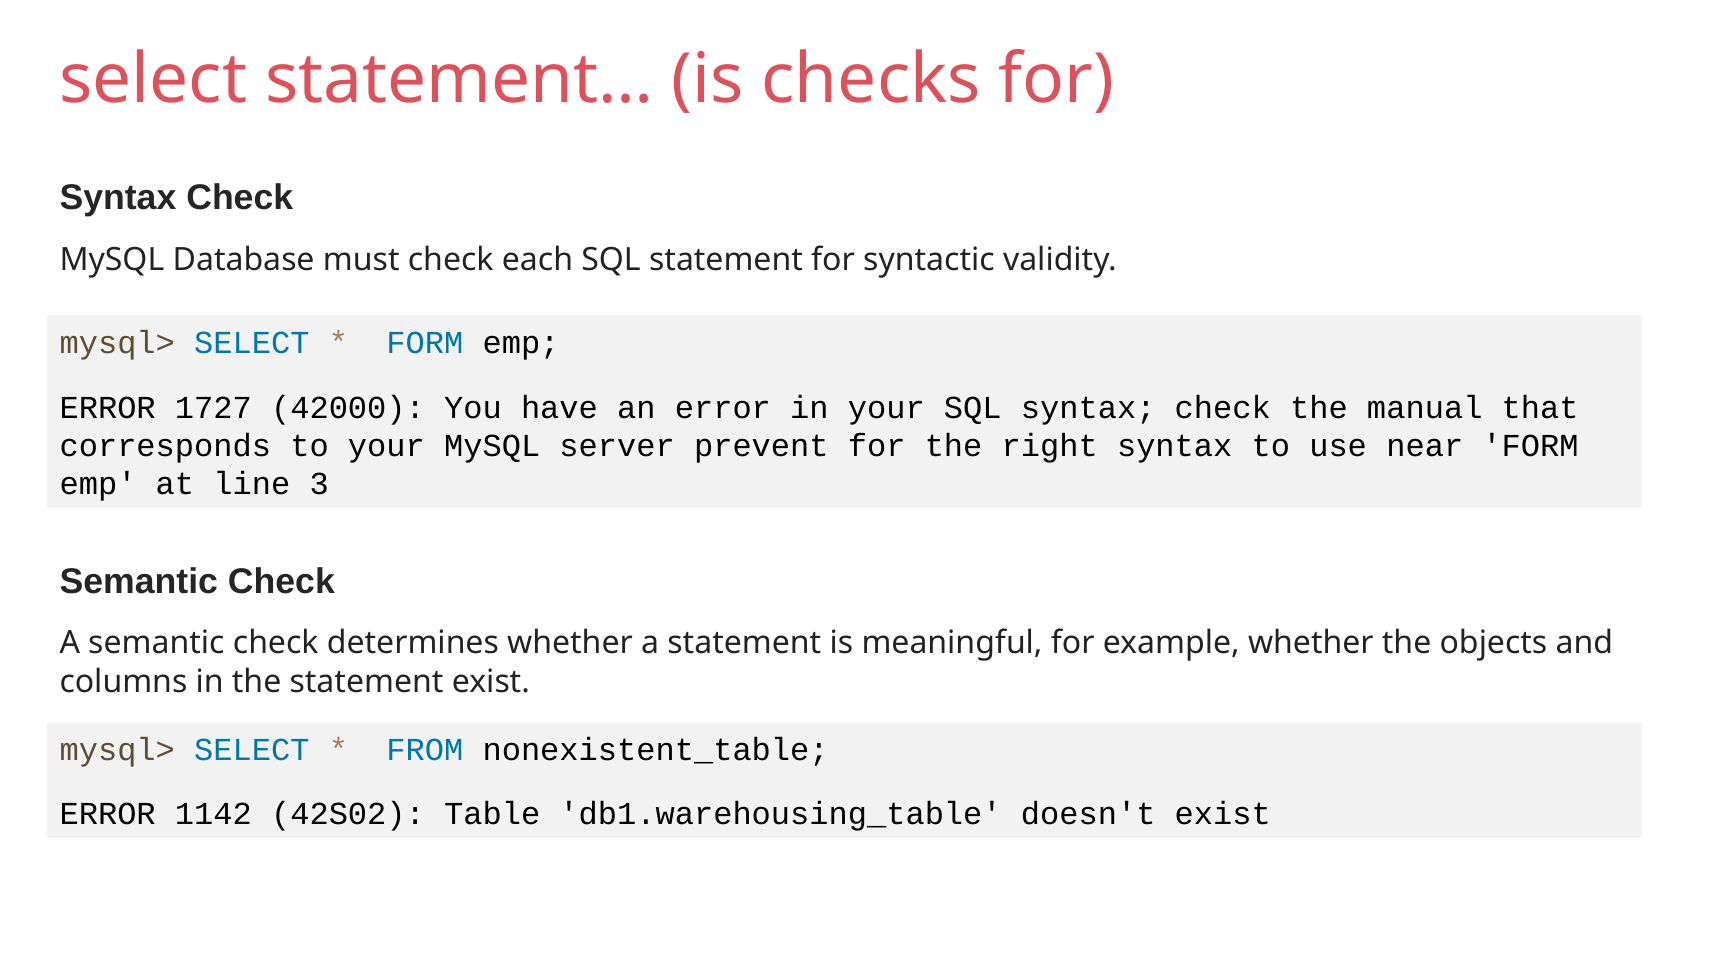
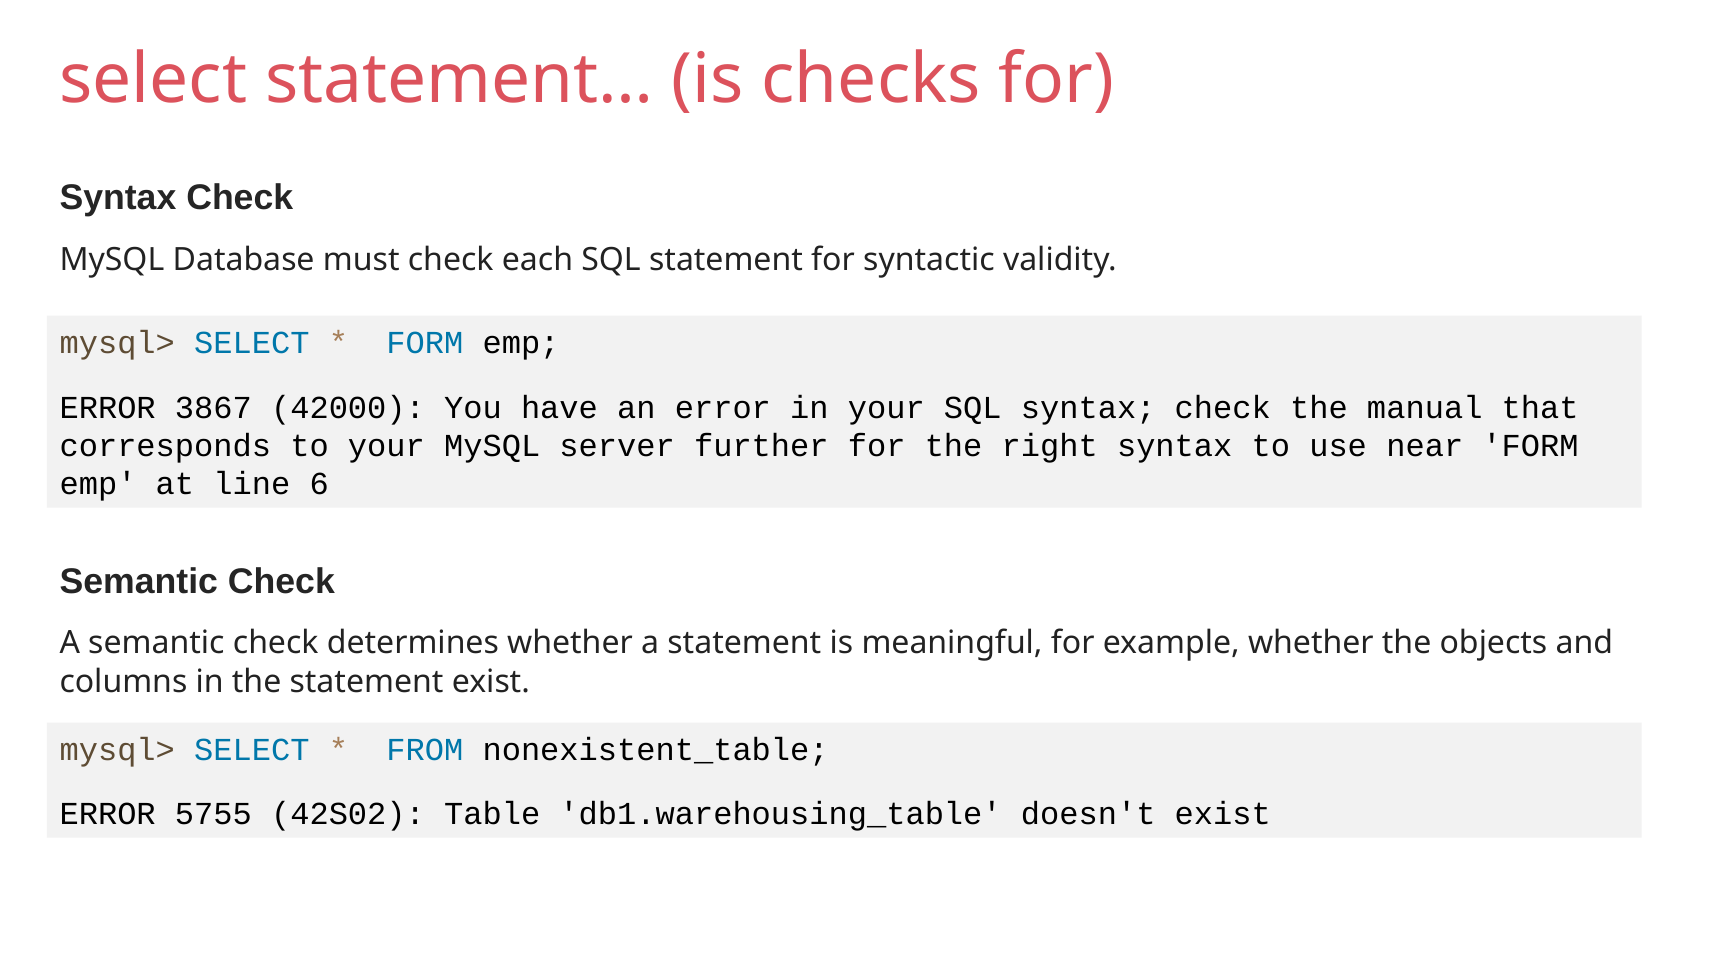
1727: 1727 -> 3867 (213, 408)
prevent: prevent -> further (761, 446)
3: 3 -> 6 (319, 485)
1142: 1142 -> 5755 (213, 815)
